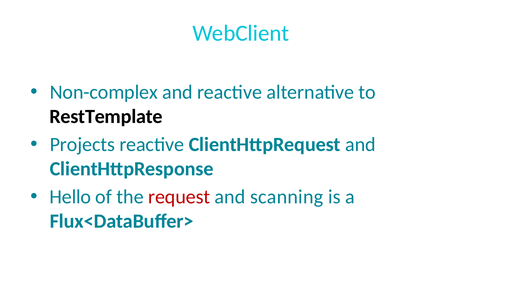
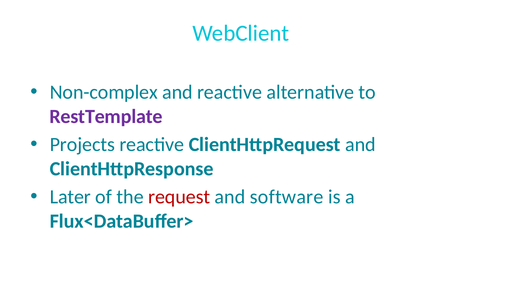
RestTemplate colour: black -> purple (106, 116)
Hello: Hello -> Later (70, 196)
scanning: scanning -> software (287, 196)
